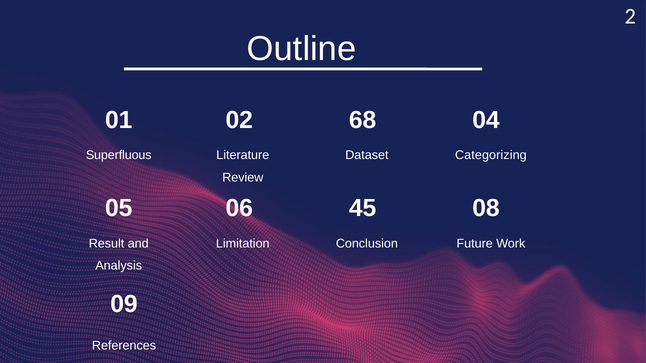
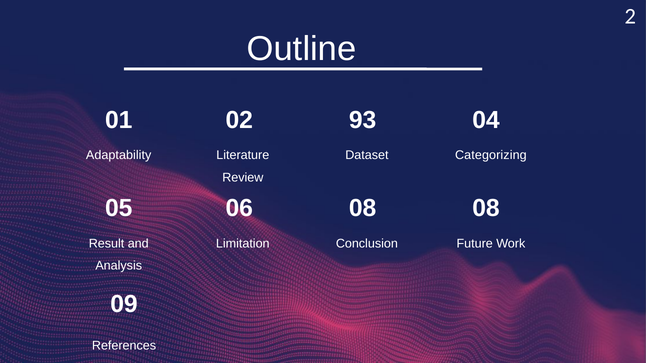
68: 68 -> 93 (363, 120)
Superfluous: Superfluous -> Adaptability (119, 155)
06 45: 45 -> 08 (363, 209)
